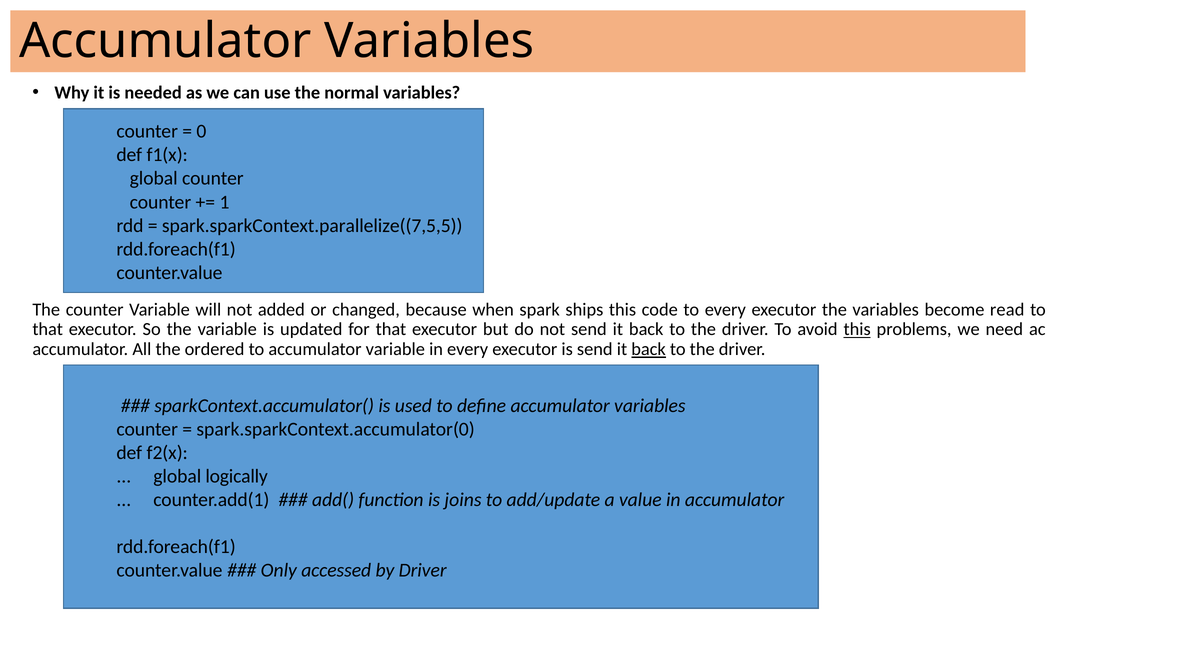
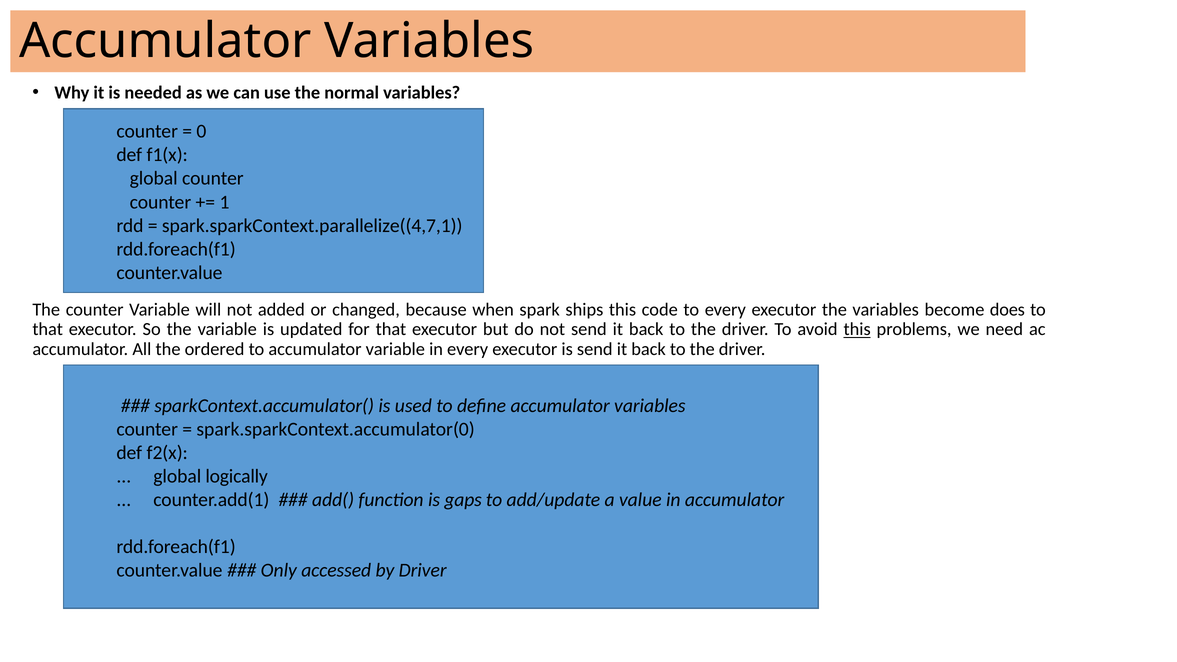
spark.sparkContext.parallelize((7,5,5: spark.sparkContext.parallelize((7,5,5 -> spark.sparkContext.parallelize((4,7,1 (312, 226)
read: read -> does (1007, 310)
back underline: present -> none (649, 349)
joins: joins -> gaps (463, 500)
